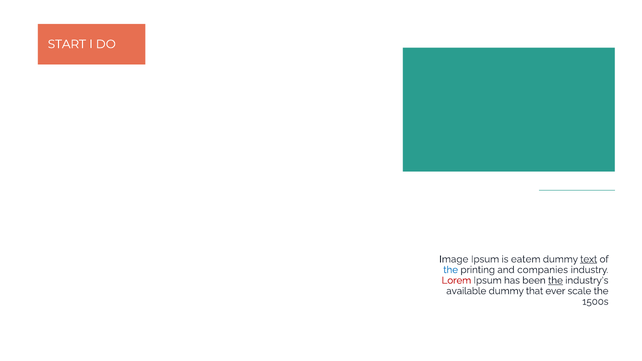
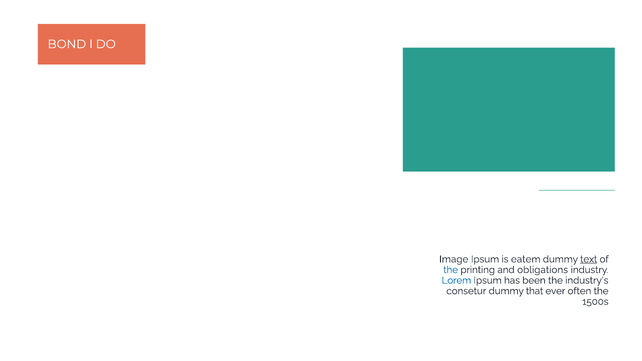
START: START -> BOND (67, 44)
companies: companies -> obligations (543, 270)
Lorem colour: red -> blue (456, 280)
the underline: present -> none (555, 280)
available: available -> consetur (466, 291)
scale: scale -> often (579, 291)
